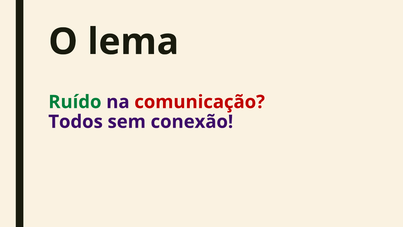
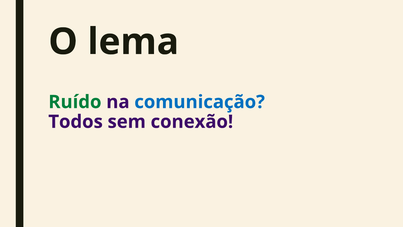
comunicação colour: red -> blue (200, 102)
